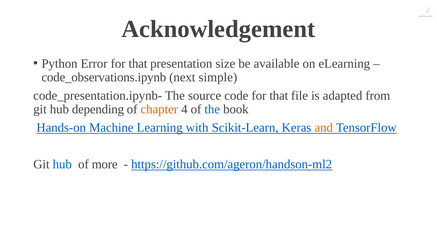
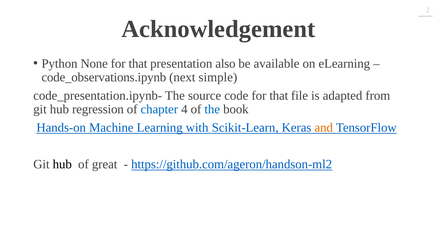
Error: Error -> None (94, 63)
size: size -> also (225, 63)
depending: depending -> regression (98, 109)
chapter colour: orange -> blue (159, 109)
hub colour: blue -> black (62, 164)
more: more -> great (105, 164)
